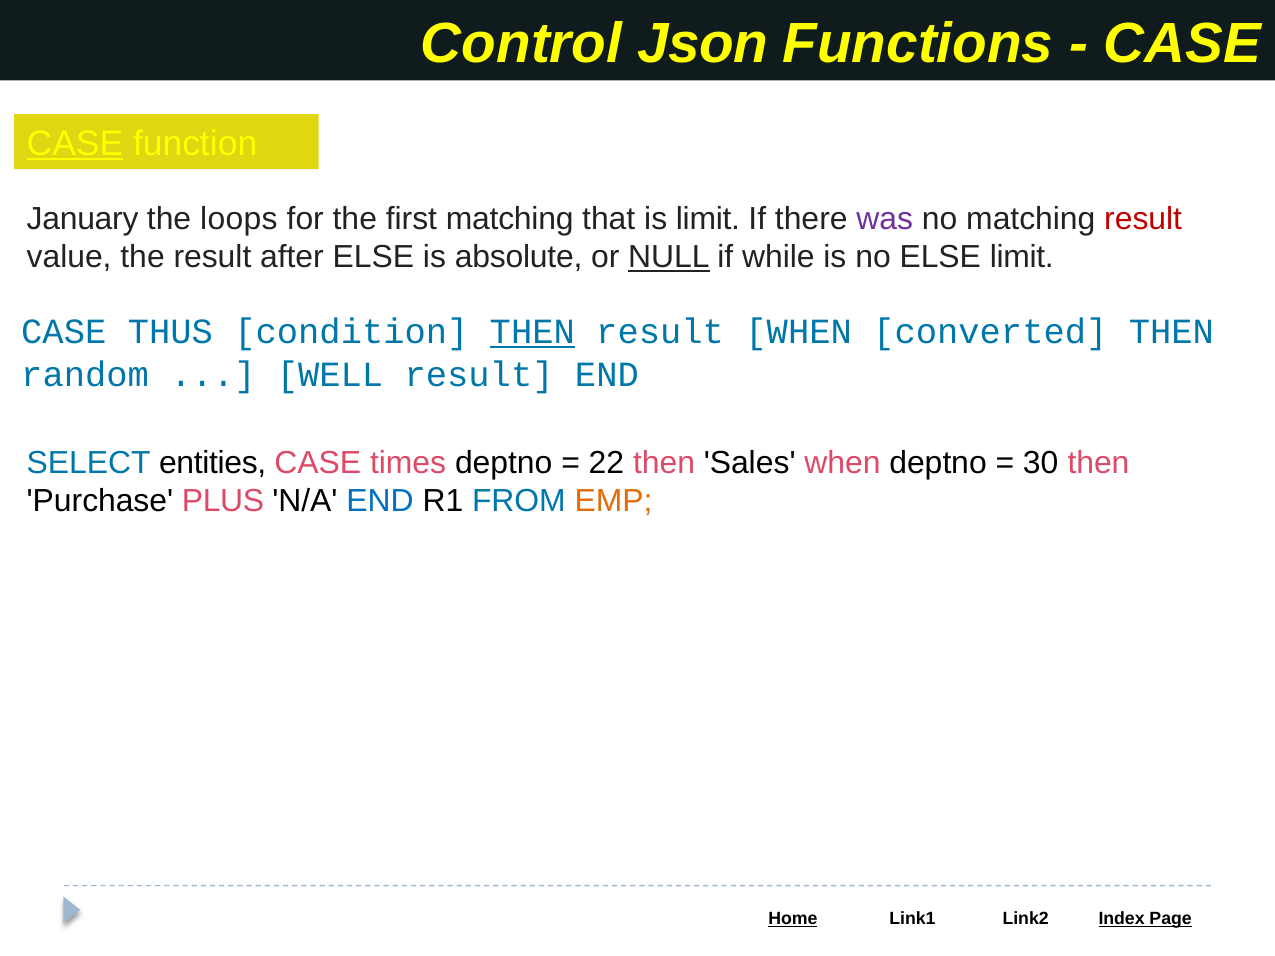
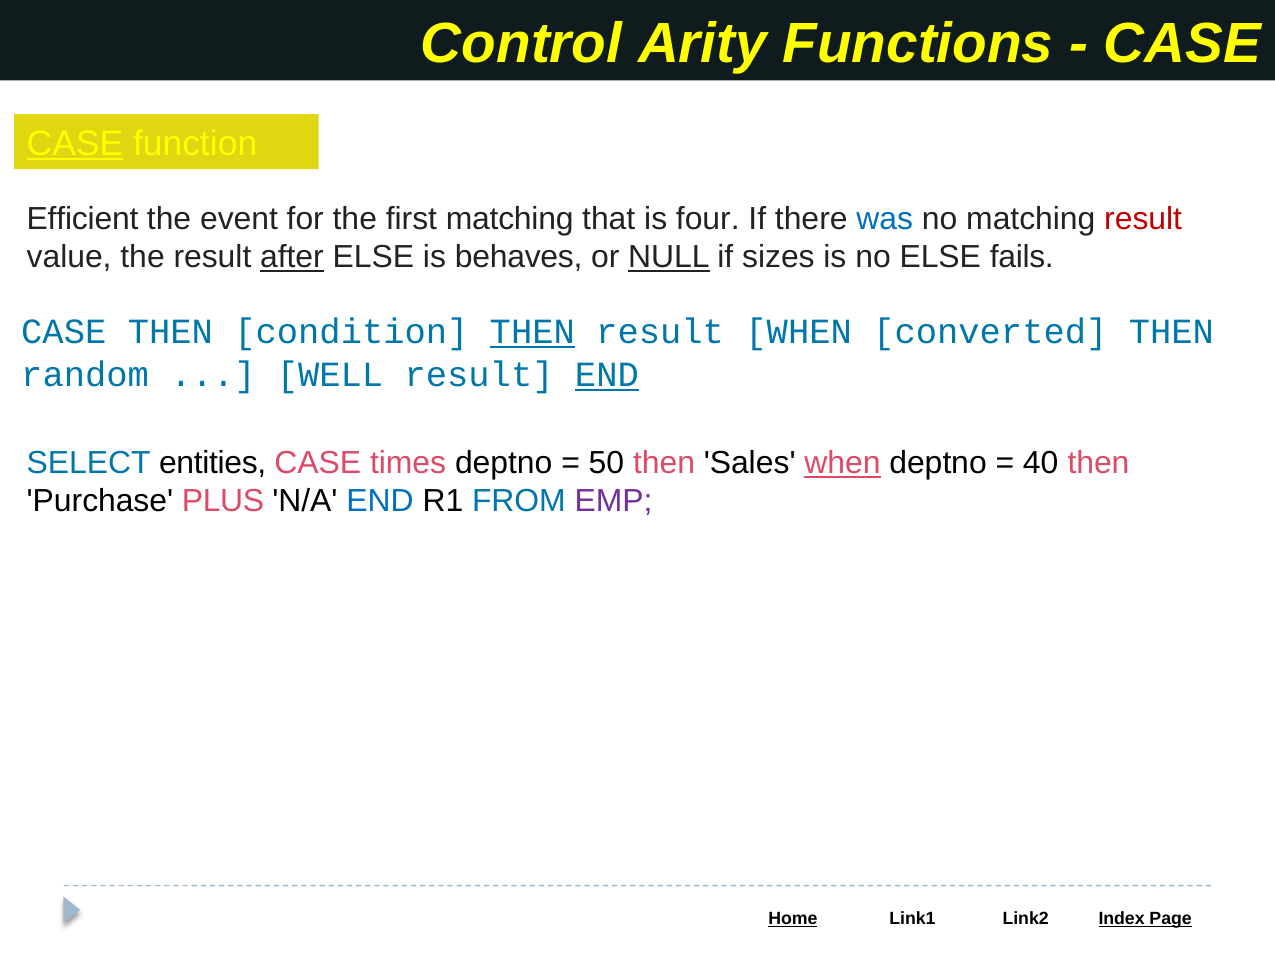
Json: Json -> Arity (702, 44)
January: January -> Efficient (83, 219)
loops: loops -> event (239, 219)
is limit: limit -> four (708, 219)
was colour: purple -> blue (885, 219)
after underline: none -> present (292, 257)
absolute: absolute -> behaves (519, 257)
while: while -> sizes (778, 257)
ELSE limit: limit -> fails (1022, 257)
CASE THUS: THUS -> THEN (170, 332)
END underline: none -> present (607, 375)
22: 22 -> 50 (606, 463)
when underline: none -> present (843, 463)
30: 30 -> 40 (1041, 463)
EMP colour: orange -> purple (613, 501)
